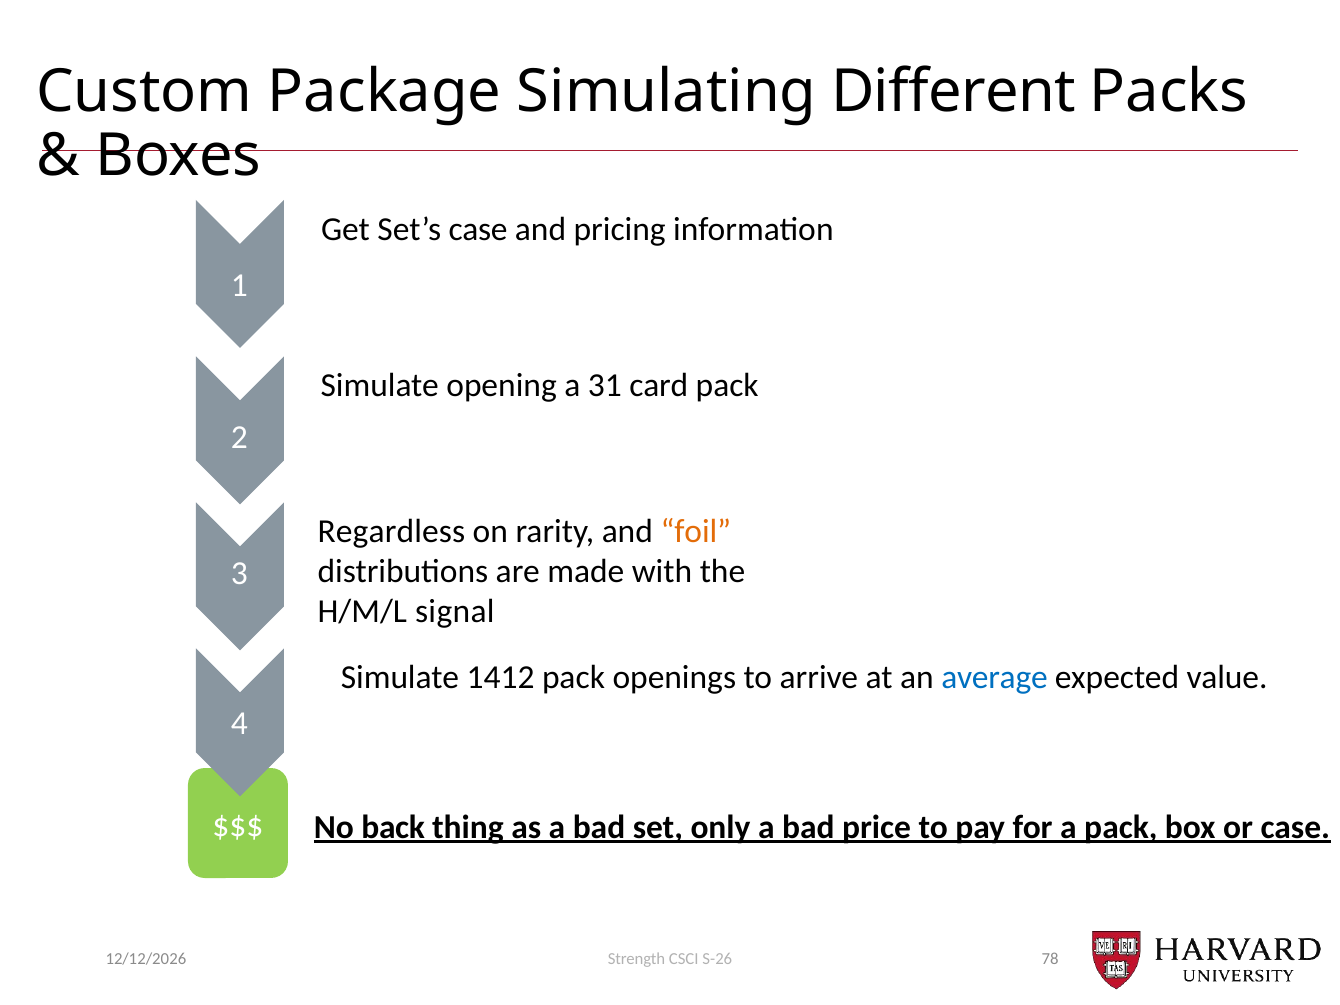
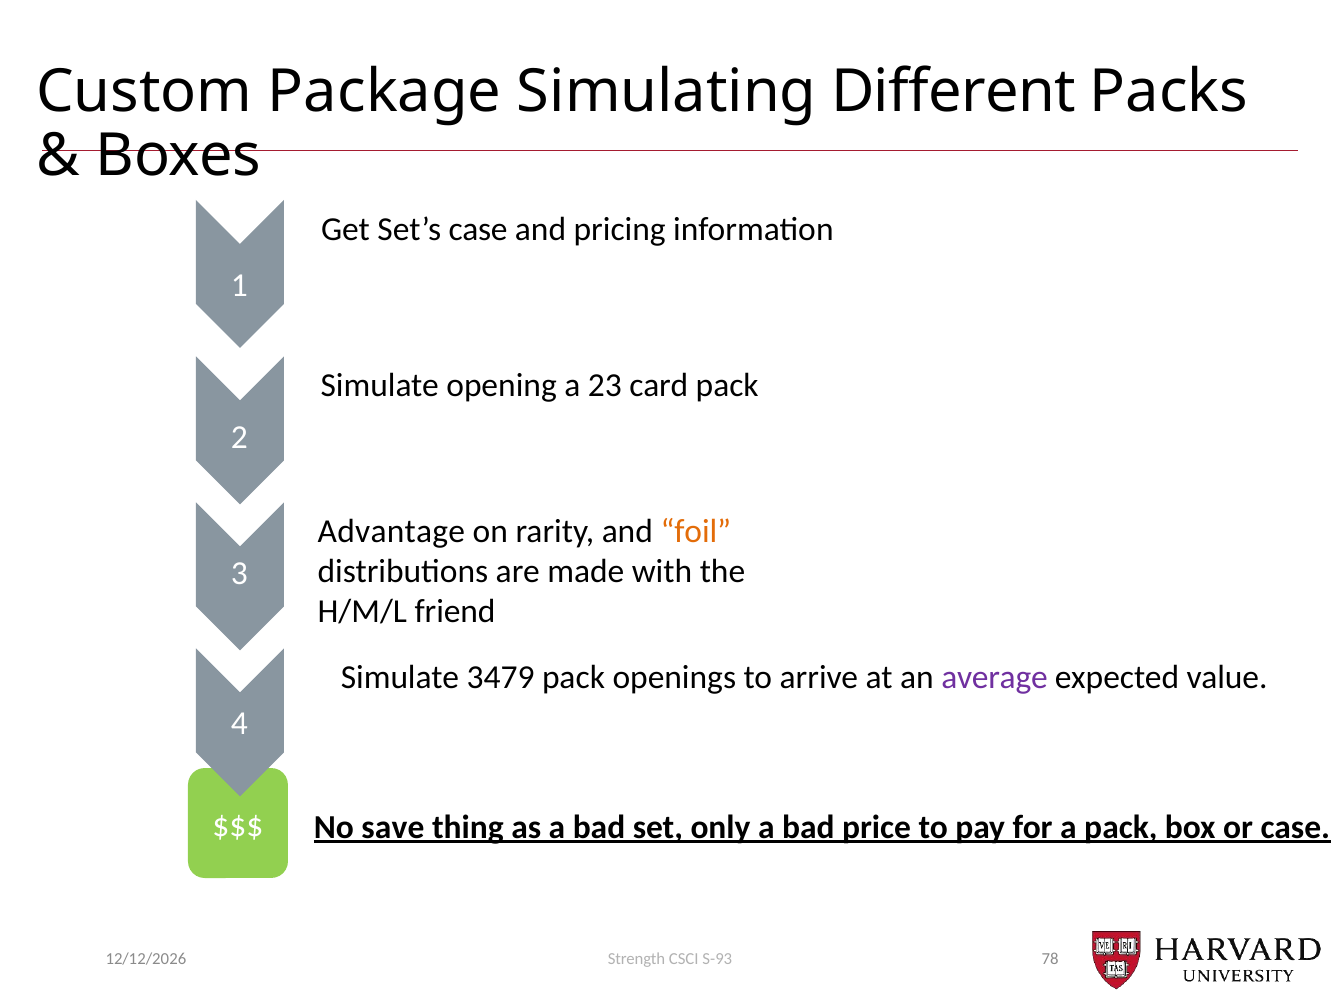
31: 31 -> 23 (605, 385)
Regardless: Regardless -> Advantage (391, 531)
signal: signal -> friend (455, 612)
1412: 1412 -> 3479 (501, 677)
average colour: blue -> purple (994, 677)
back: back -> save (393, 827)
S-26: S-26 -> S-93 (717, 959)
